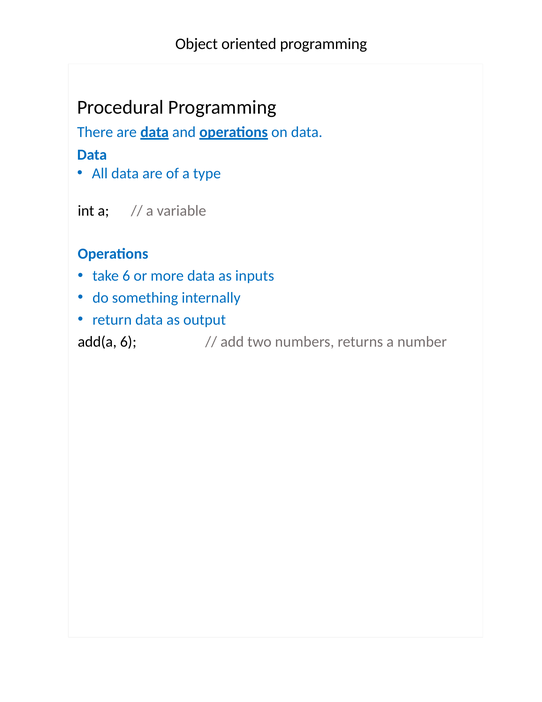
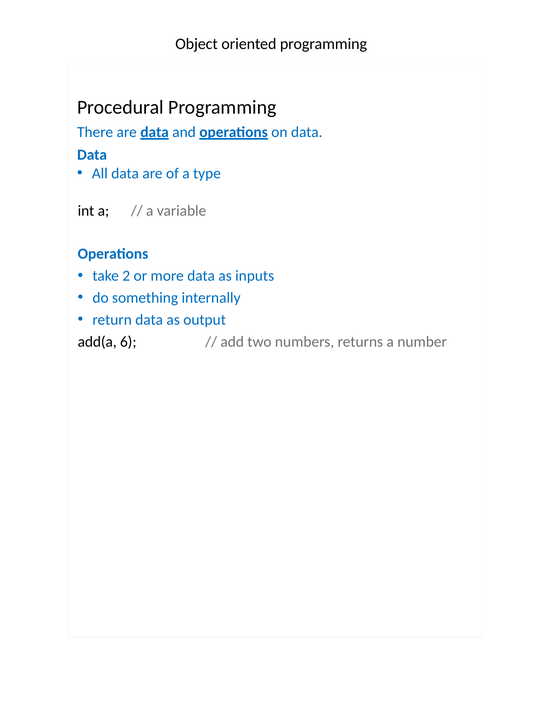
take 6: 6 -> 2 (126, 276)
